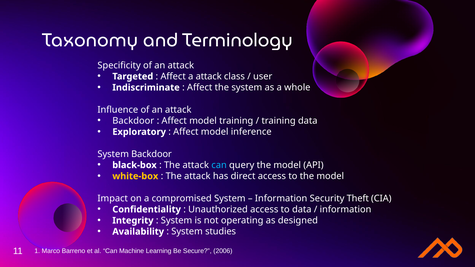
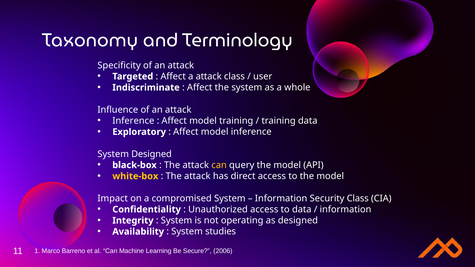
Backdoor: Backdoor -> Inference (133, 121)
System Backdoor: Backdoor -> Designed (152, 154)
can colour: light blue -> yellow (219, 165)
Security Theft: Theft -> Class (358, 198)
